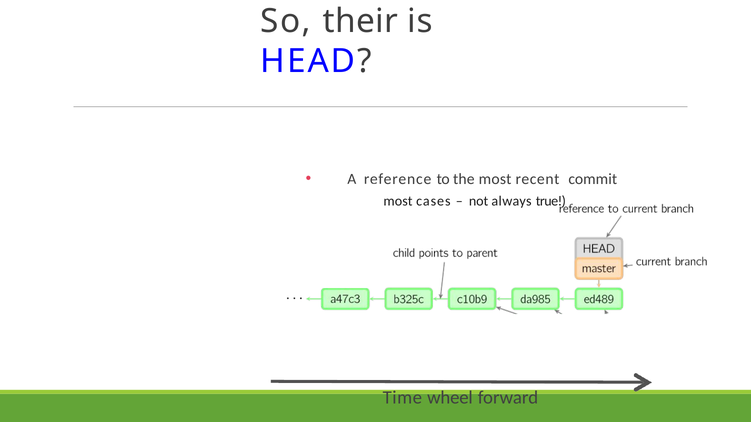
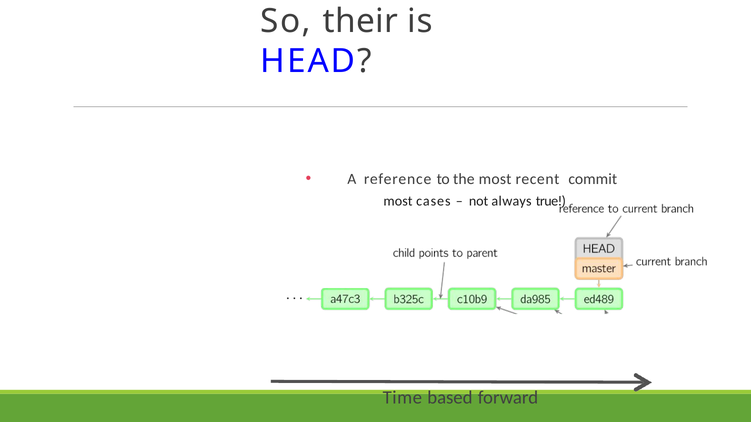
wheel: wheel -> based (450, 398)
